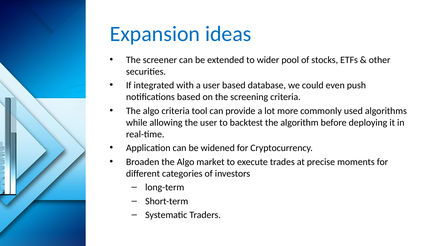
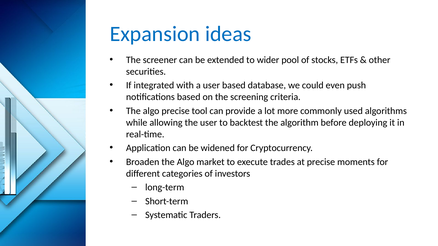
algo criteria: criteria -> precise (176, 111)
